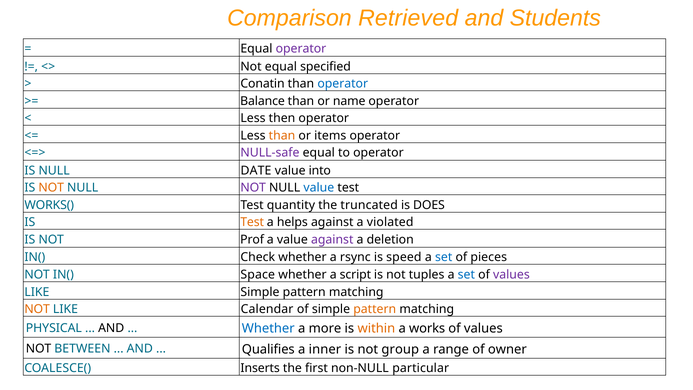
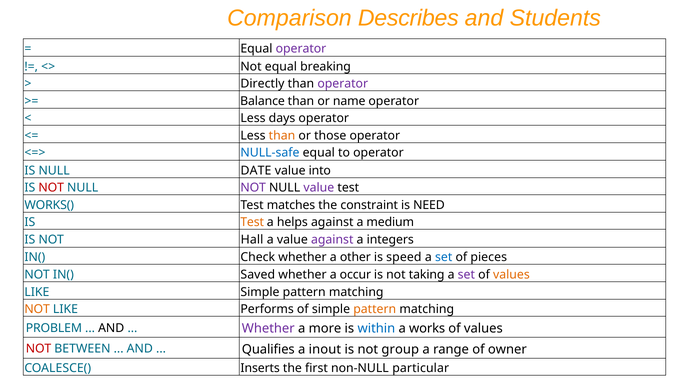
Retrieved: Retrieved -> Describes (408, 18)
specified: specified -> breaking (326, 67)
Conatin: Conatin -> Directly (262, 84)
operator colour: blue -> purple (343, 84)
then: then -> days (282, 118)
items: items -> those (330, 136)
NULL-safe colour: purple -> blue (270, 153)
NOT colour: orange -> red (51, 188)
value colour: blue -> purple (319, 188)
quantity: quantity -> matches (291, 205)
truncated: truncated -> constraint (369, 205)
DOES: DOES -> NEED (429, 205)
violated: violated -> medium (390, 222)
Prof: Prof -> Hall (252, 239)
deletion: deletion -> integers (390, 239)
rsync: rsync -> other (355, 257)
Space: Space -> Saved (258, 274)
script: script -> occur (355, 274)
tuples: tuples -> taking (427, 274)
set colour: blue -> purple (466, 274)
values colour: purple -> orange (511, 274)
Calendar: Calendar -> Performs (267, 309)
PHYSICAL: PHYSICAL -> PROBLEM (54, 328)
Whether colour: blue -> purple (268, 328)
within colour: orange -> blue (376, 328)
NOT colour: black -> red (39, 349)
inner: inner -> inout (325, 349)
